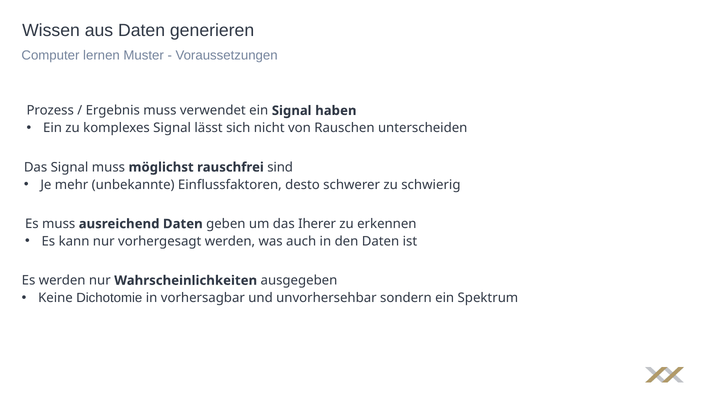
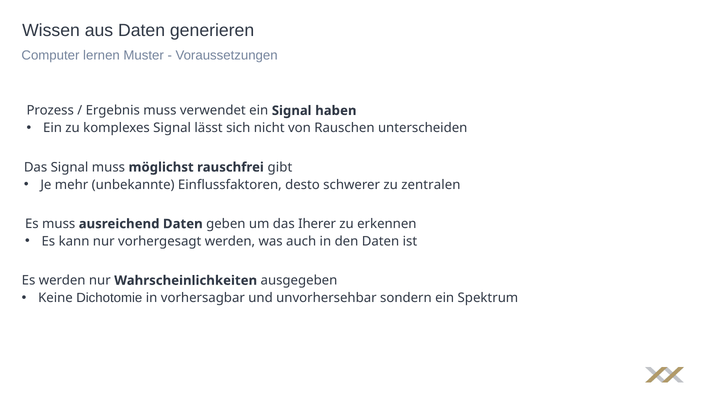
sind: sind -> gibt (280, 168)
schwierig: schwierig -> zentralen (431, 185)
